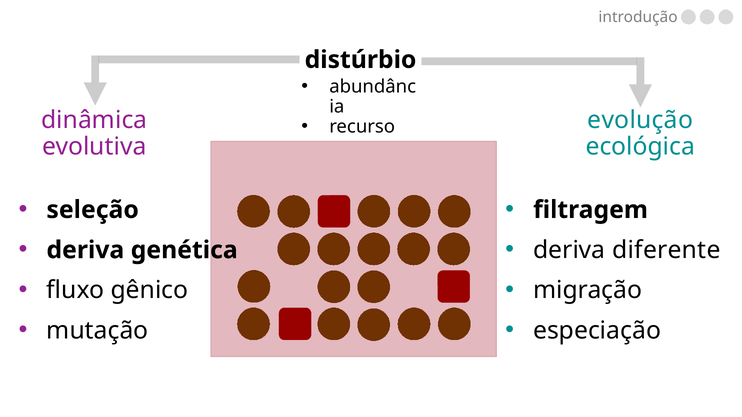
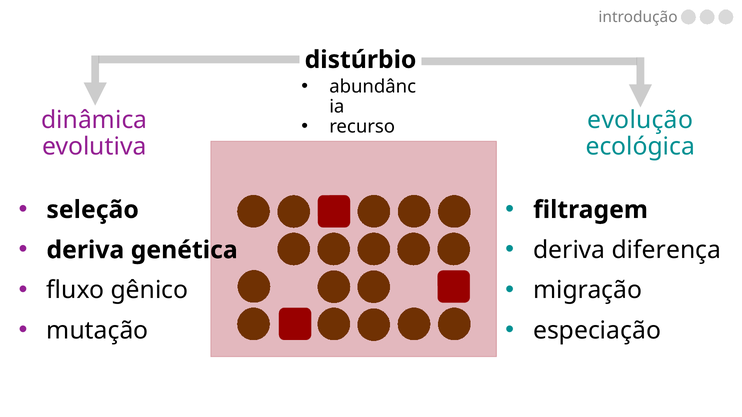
diferente: diferente -> diferença (666, 250)
